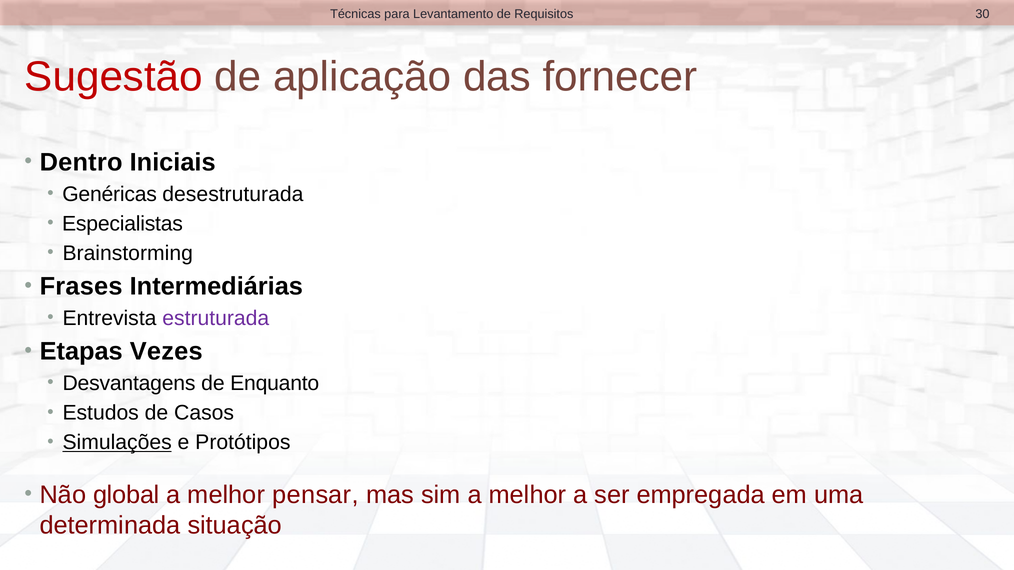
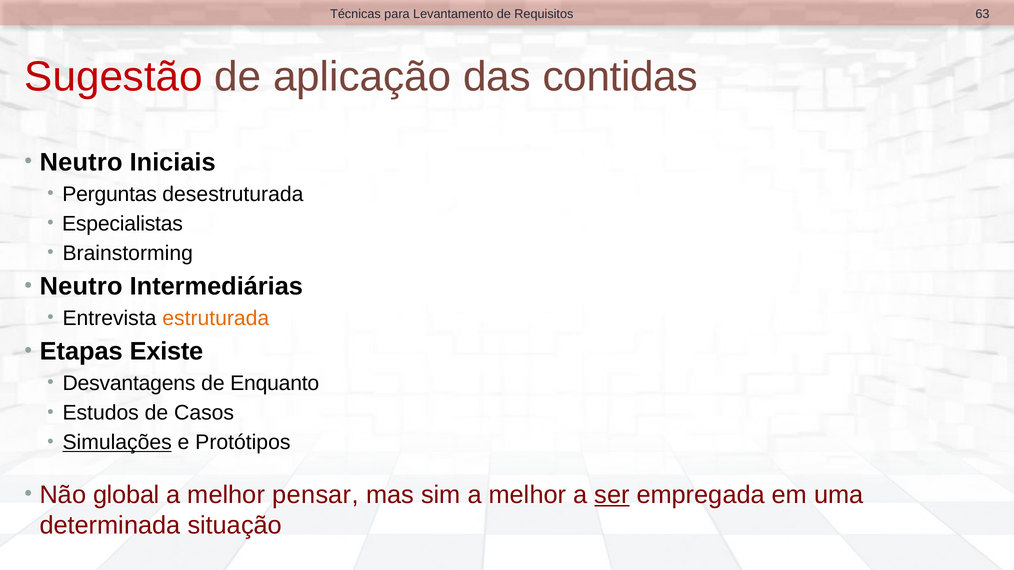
30: 30 -> 63 (982, 14)
fornecer: fornecer -> contidas (620, 77)
Dentro: Dentro -> Neutro (81, 162)
Genéricas: Genéricas -> Perguntas (110, 194)
Frases: Frases -> Neutro (81, 287)
estruturada colour: purple -> orange (216, 318)
Vezes: Vezes -> Existe (166, 352)
ser underline: none -> present (612, 495)
